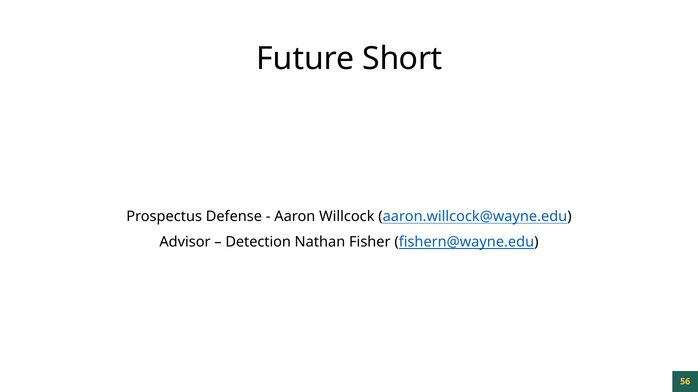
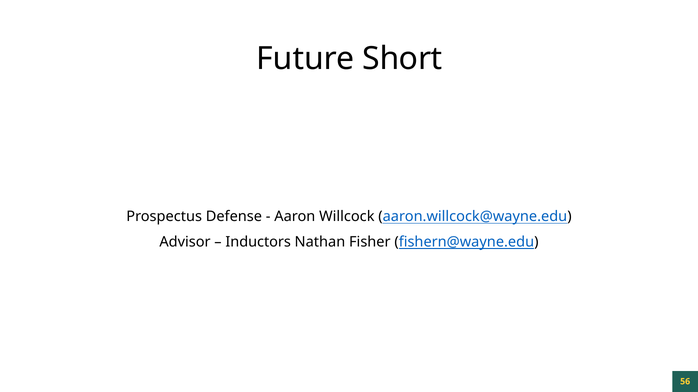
Detection: Detection -> Inductors (258, 242)
